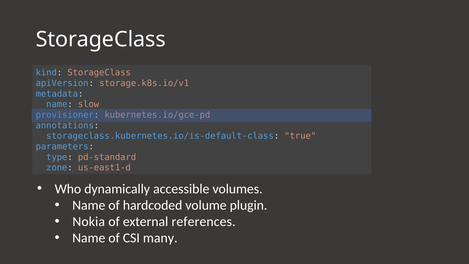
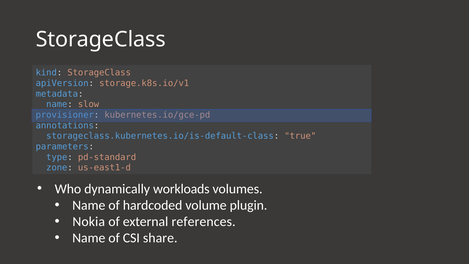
accessible: accessible -> workloads (181, 189)
many: many -> share (160, 238)
